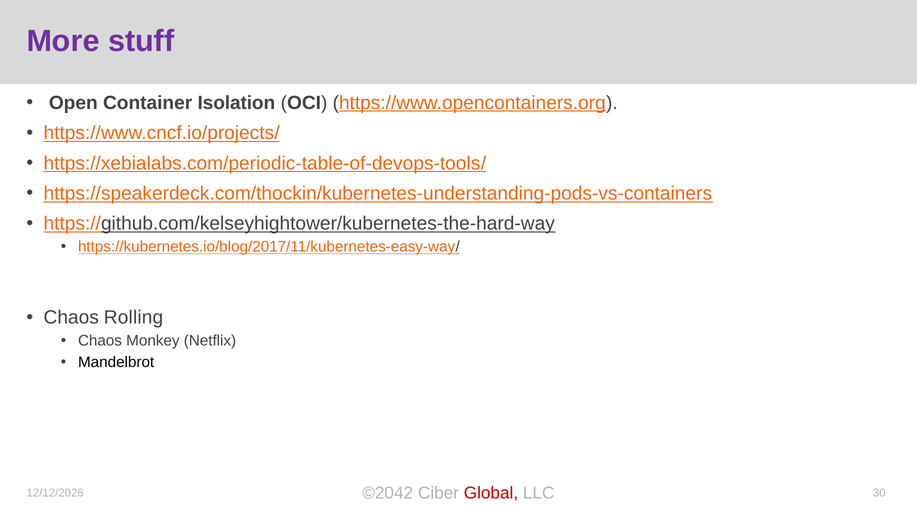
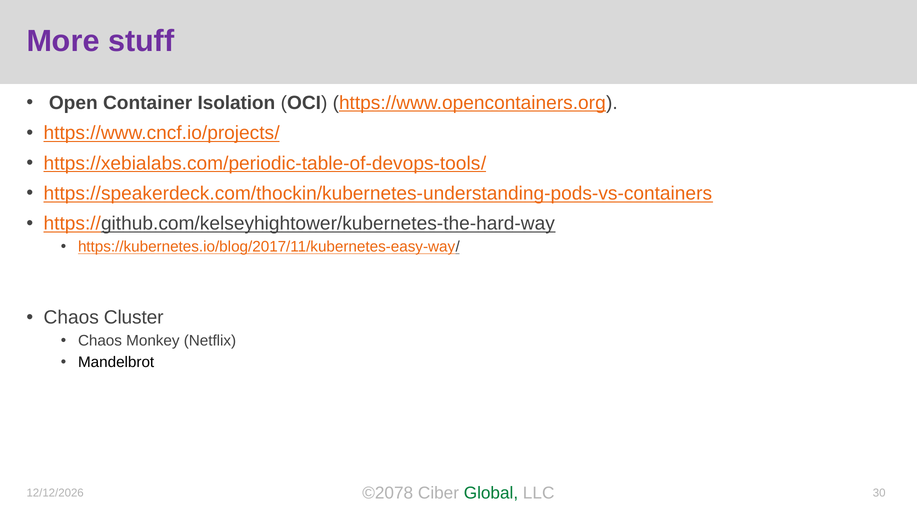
Rolling: Rolling -> Cluster (134, 317)
©2042: ©2042 -> ©2078 (388, 493)
Global colour: red -> green (491, 493)
